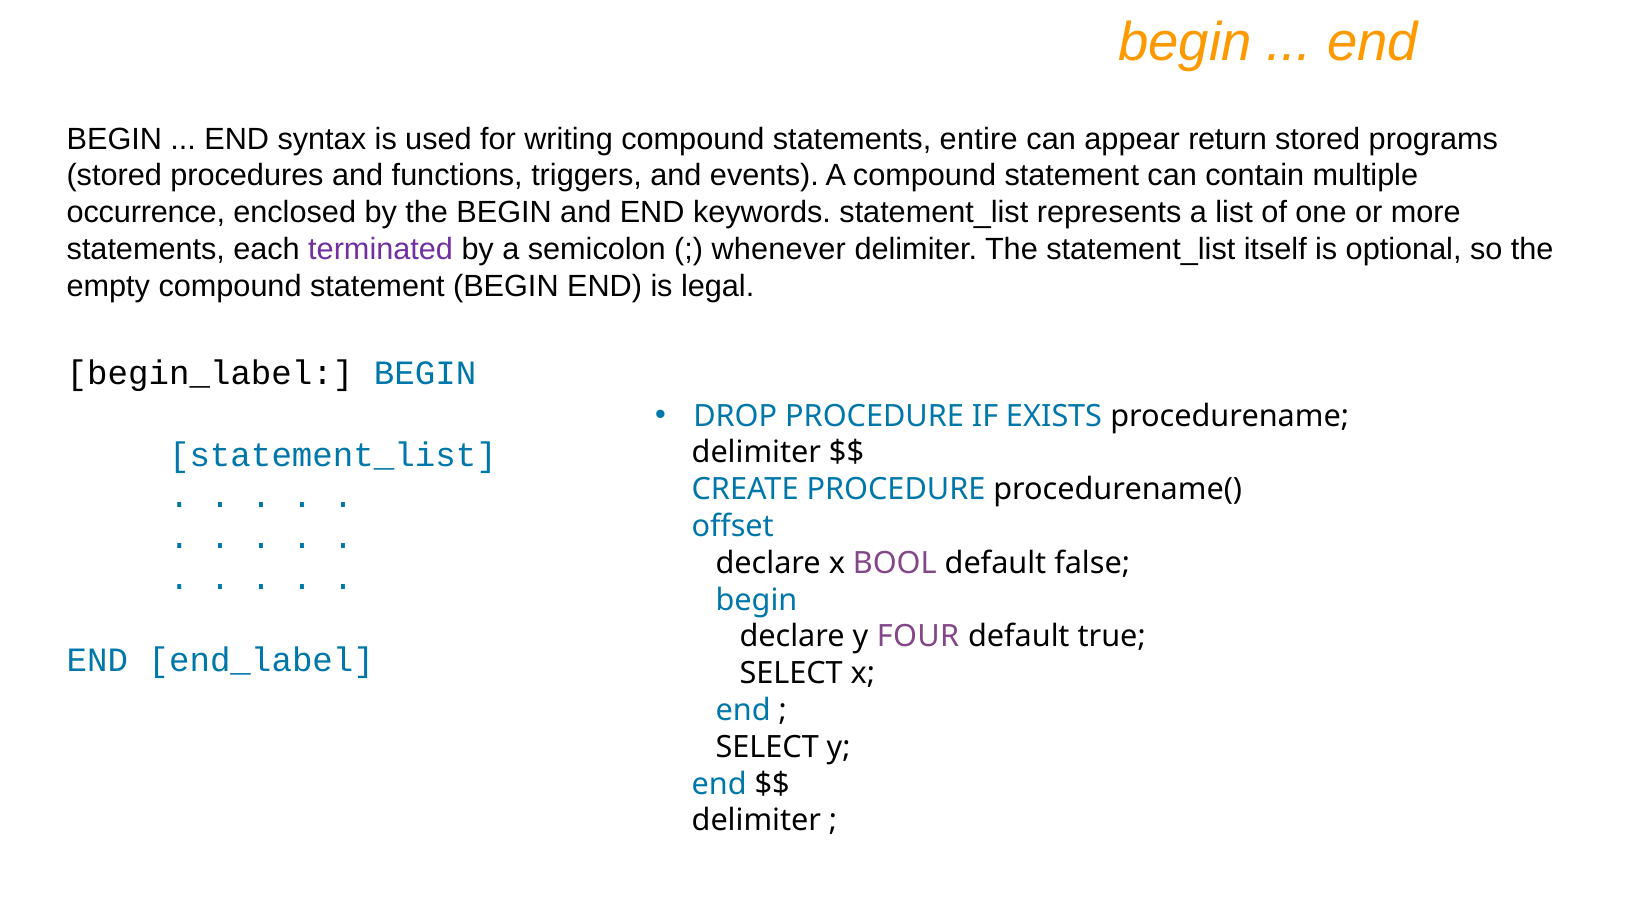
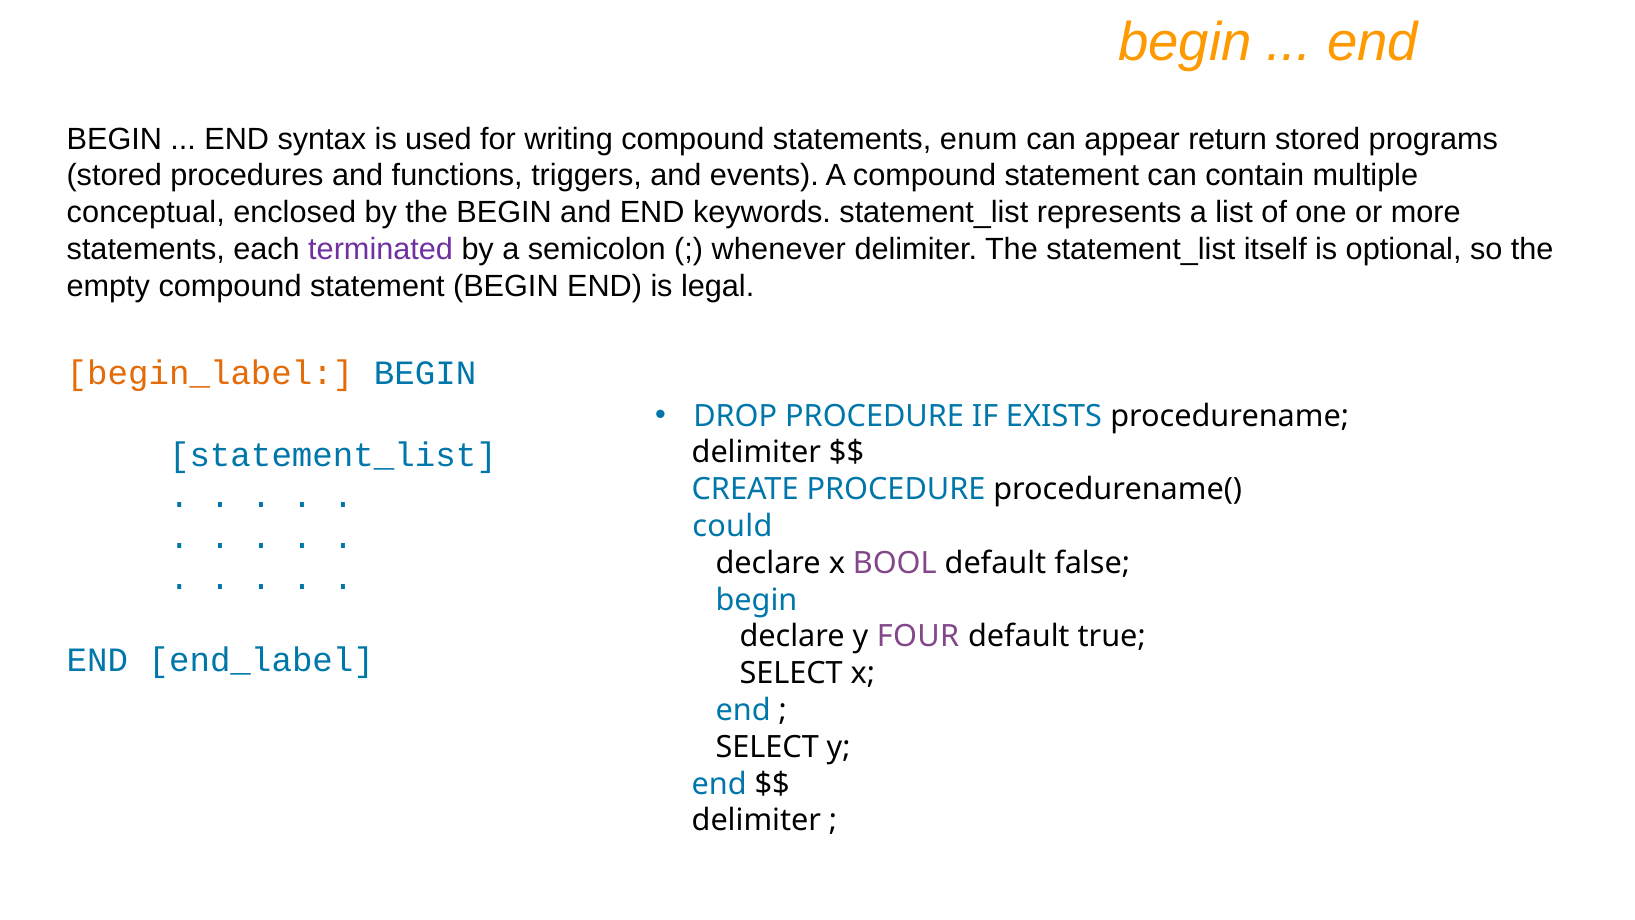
entire: entire -> enum (979, 139)
occurrence: occurrence -> conceptual (146, 212)
begin_label colour: black -> orange (210, 374)
offset: offset -> could (732, 526)
